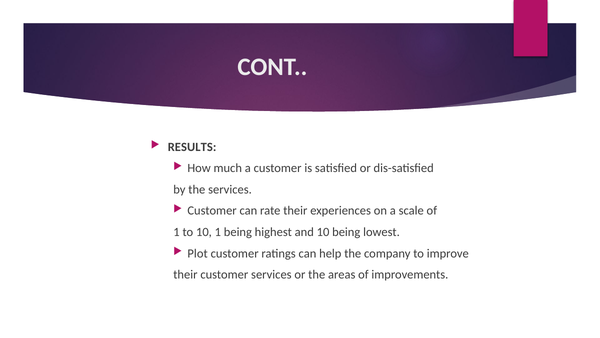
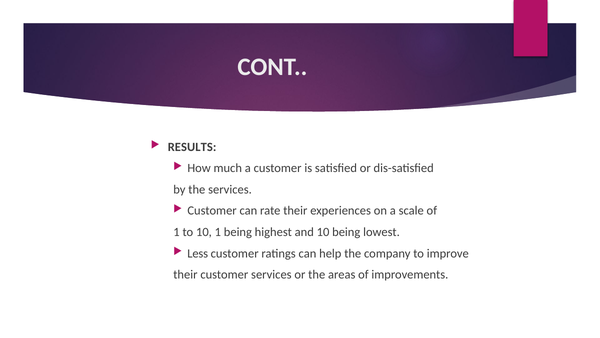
Plot: Plot -> Less (198, 253)
